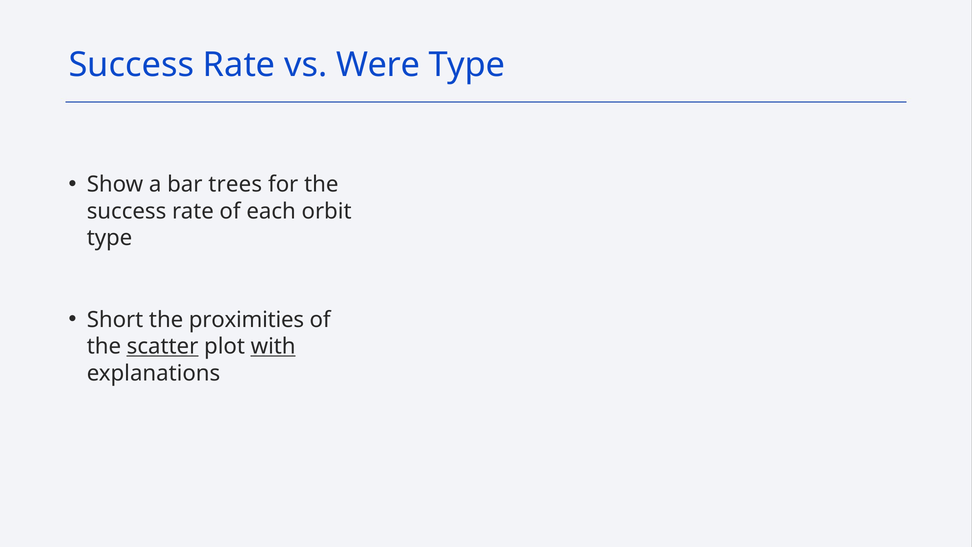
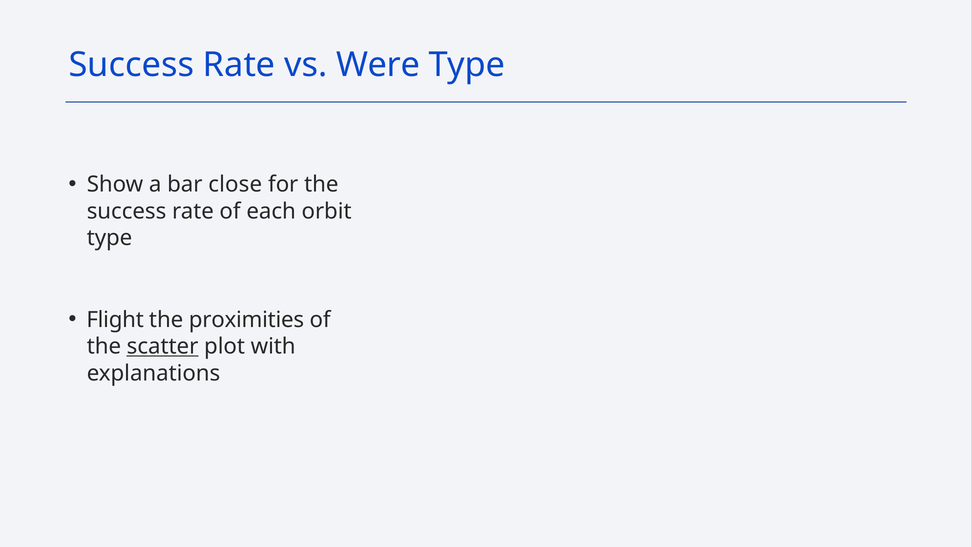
trees: trees -> close (235, 184)
Short: Short -> Flight (115, 320)
with underline: present -> none (273, 346)
